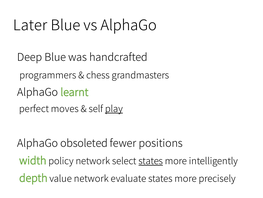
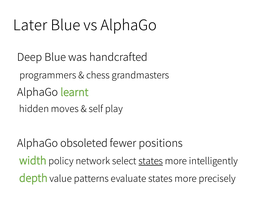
perfect: perfect -> hidden (34, 109)
play underline: present -> none (114, 109)
value network: network -> patterns (91, 178)
